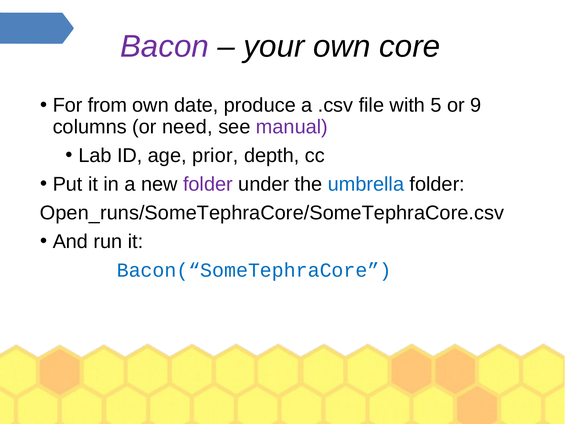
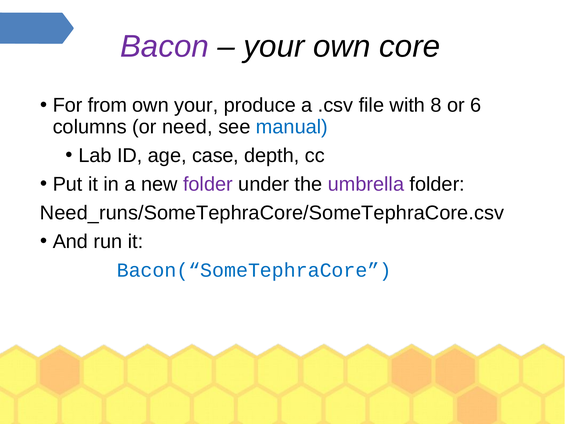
own date: date -> your (196, 105)
5: 5 -> 8 (436, 105)
9: 9 -> 6 (476, 105)
manual colour: purple -> blue (292, 127)
prior: prior -> case (215, 155)
umbrella colour: blue -> purple (366, 184)
Open_runs/SomeTephraCore/SomeTephraCore.csv: Open_runs/SomeTephraCore/SomeTephraCore.csv -> Need_runs/SomeTephraCore/SomeTephraCore.csv (272, 213)
